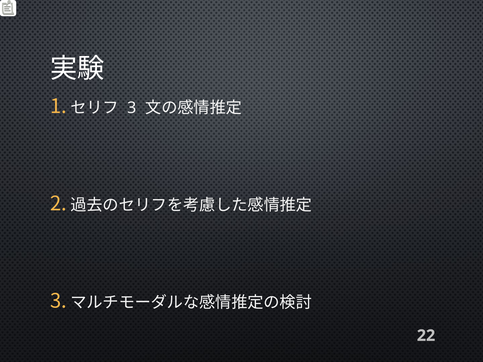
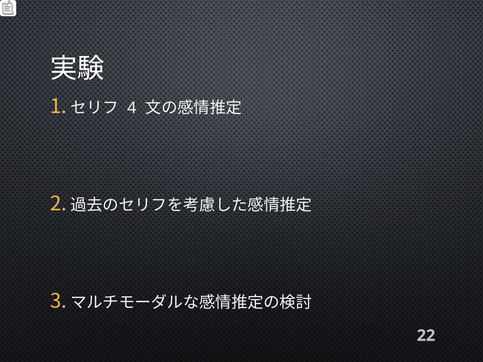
3: 3 -> 4 (132, 108)
